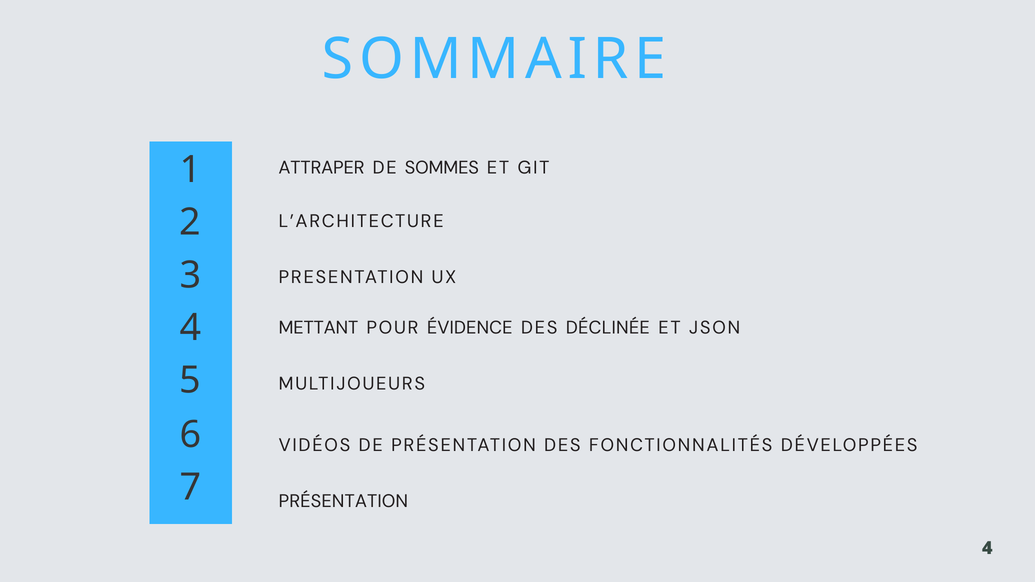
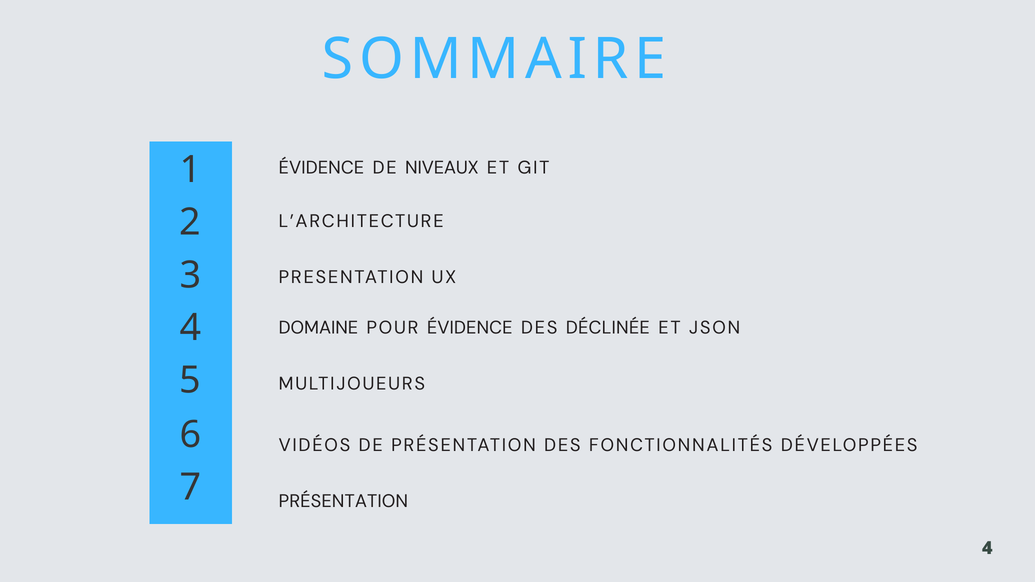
ATTRAPER: ATTRAPER -> ÉVIDENCE (321, 168)
SOMMES: SOMMES -> NIVEAUX (442, 168)
METTANT: METTANT -> DOMAINE (318, 328)
